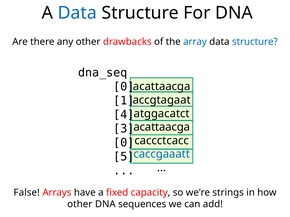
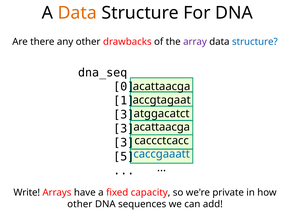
Data colour: blue -> orange (77, 13)
array colour: blue -> purple (195, 42)
4: 4 -> 3 (124, 115)
0: 0 -> 3 (124, 143)
False: False -> Write (27, 193)
strings: strings -> private (228, 193)
